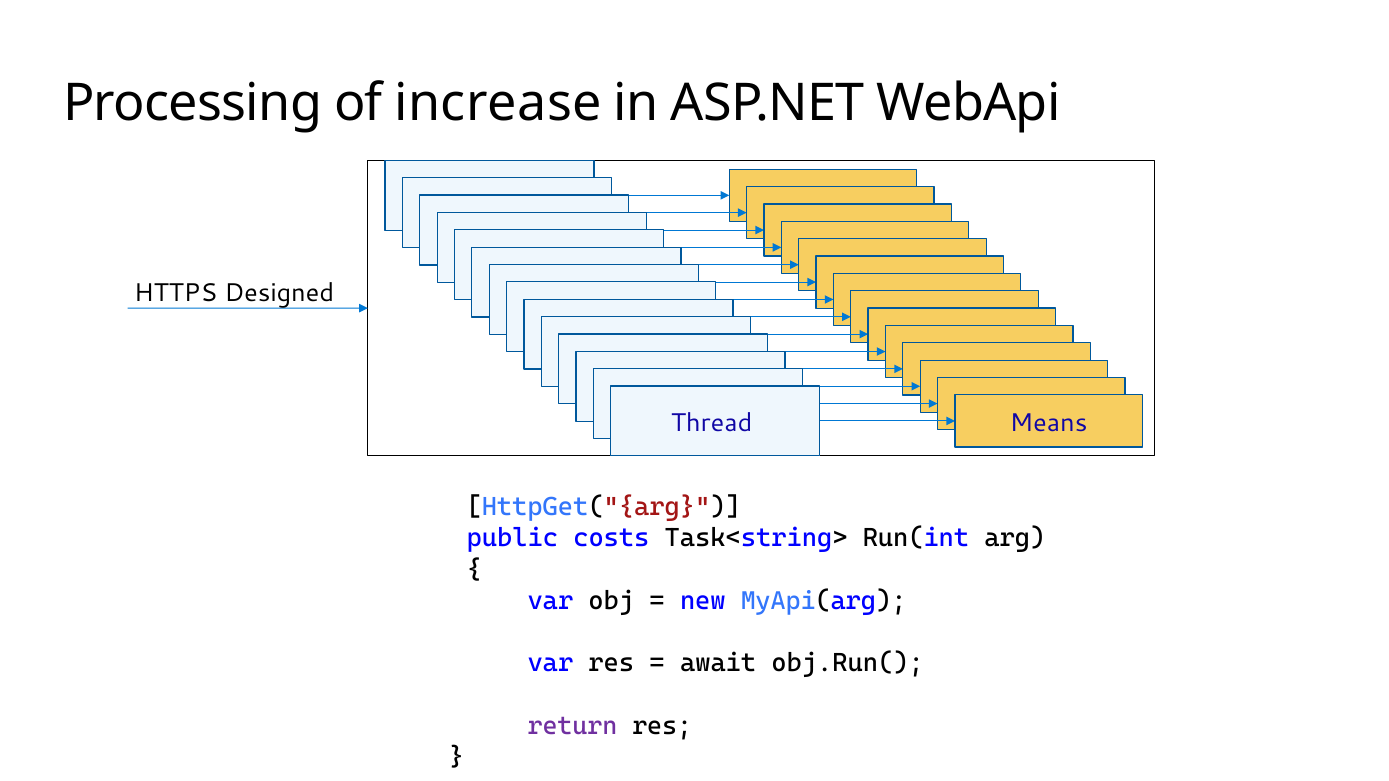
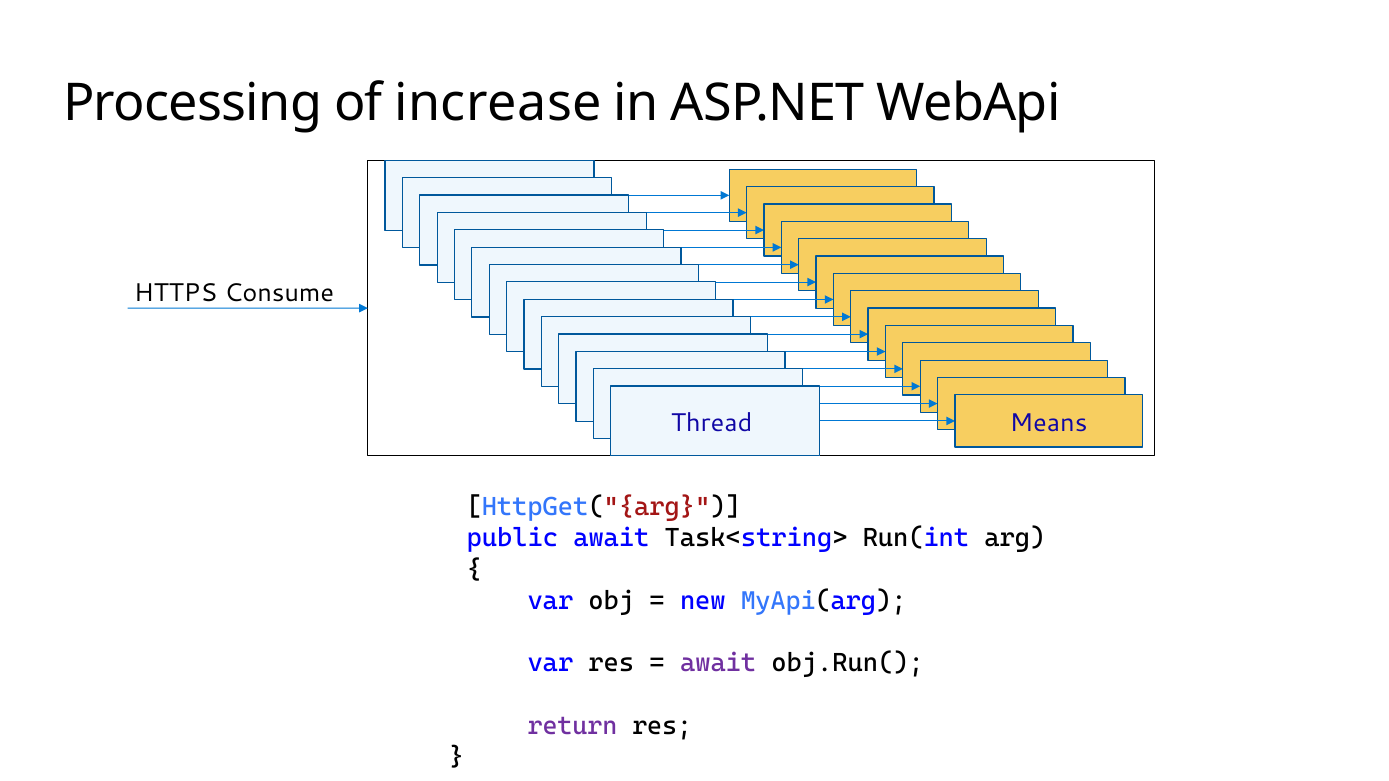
Designed: Designed -> Consume (279, 293)
public costs: costs -> await (611, 539)
await colour: black -> purple (718, 664)
